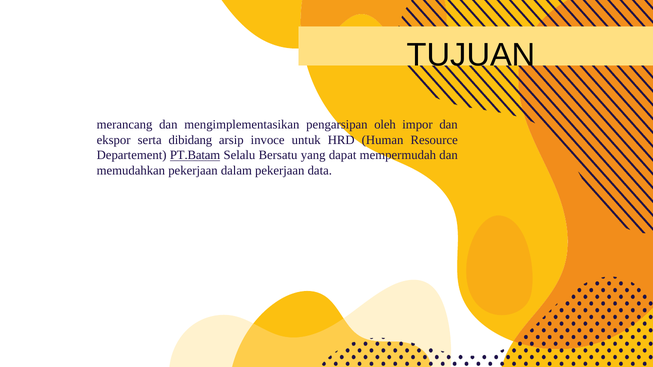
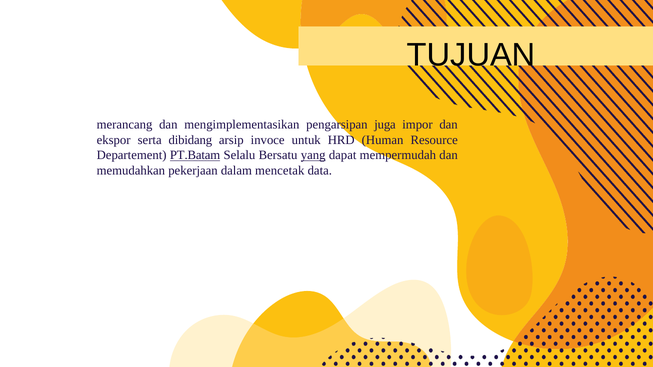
oleh: oleh -> juga (385, 125)
yang underline: none -> present (313, 155)
dalam pekerjaan: pekerjaan -> mencetak (280, 171)
